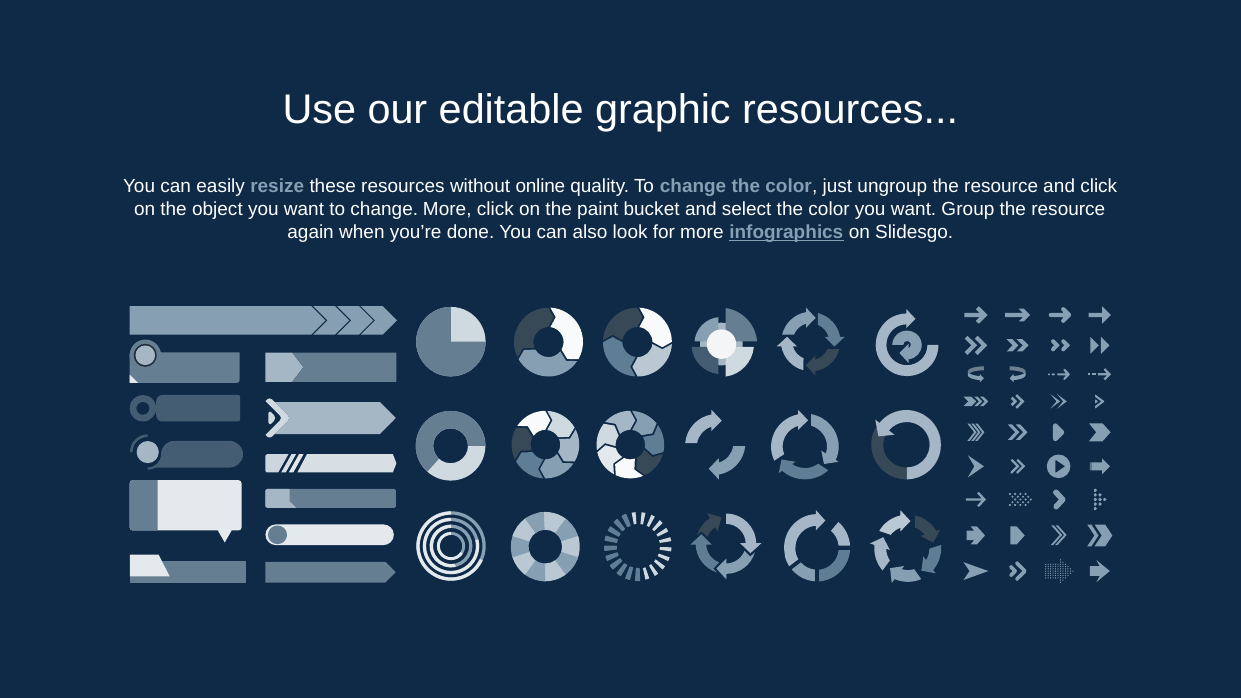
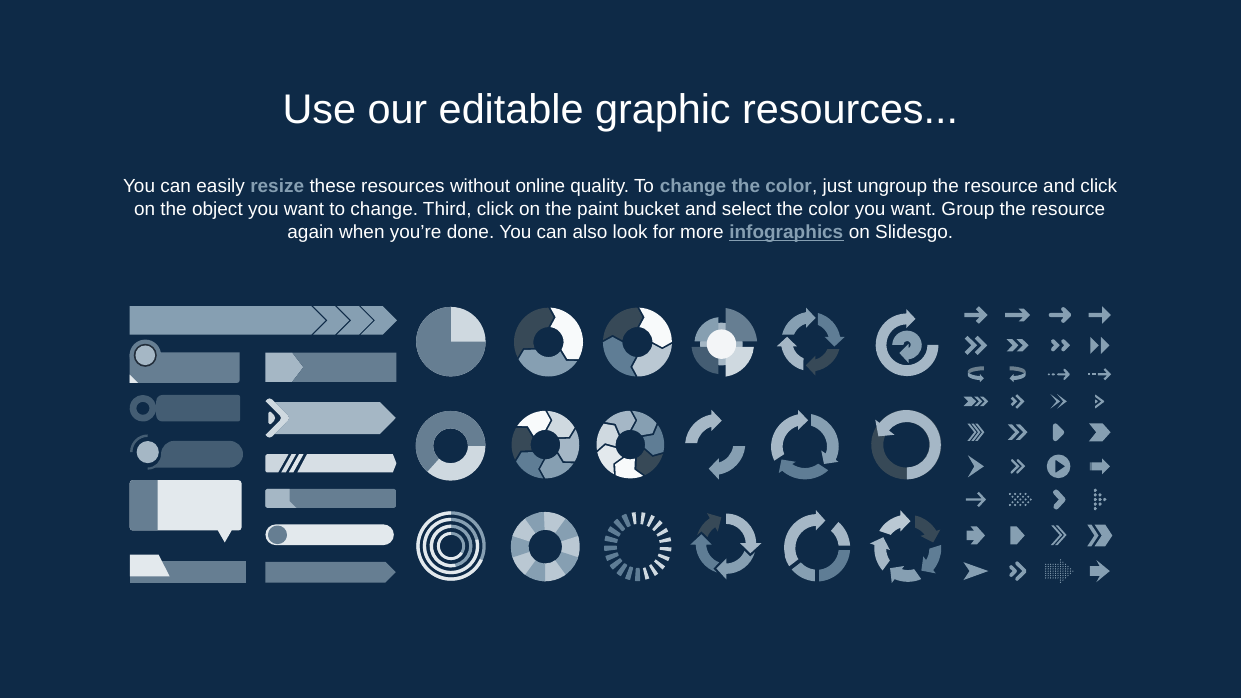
change More: More -> Third (447, 209)
